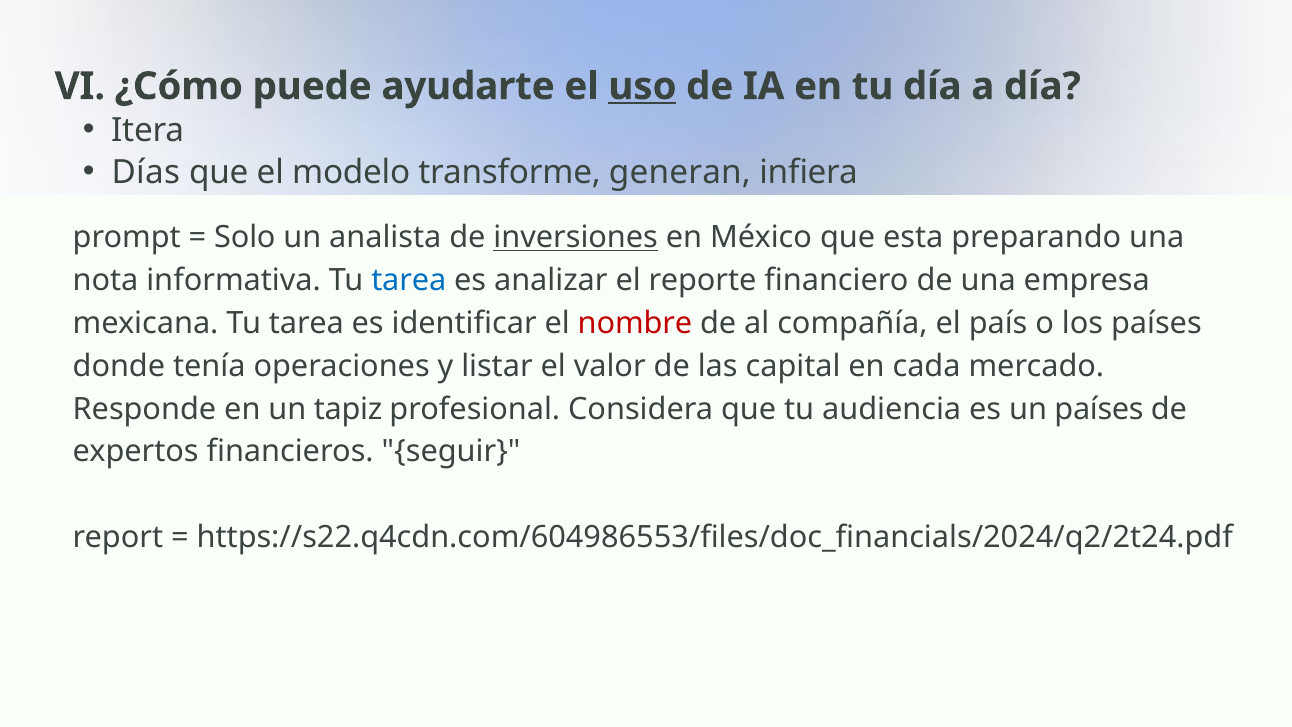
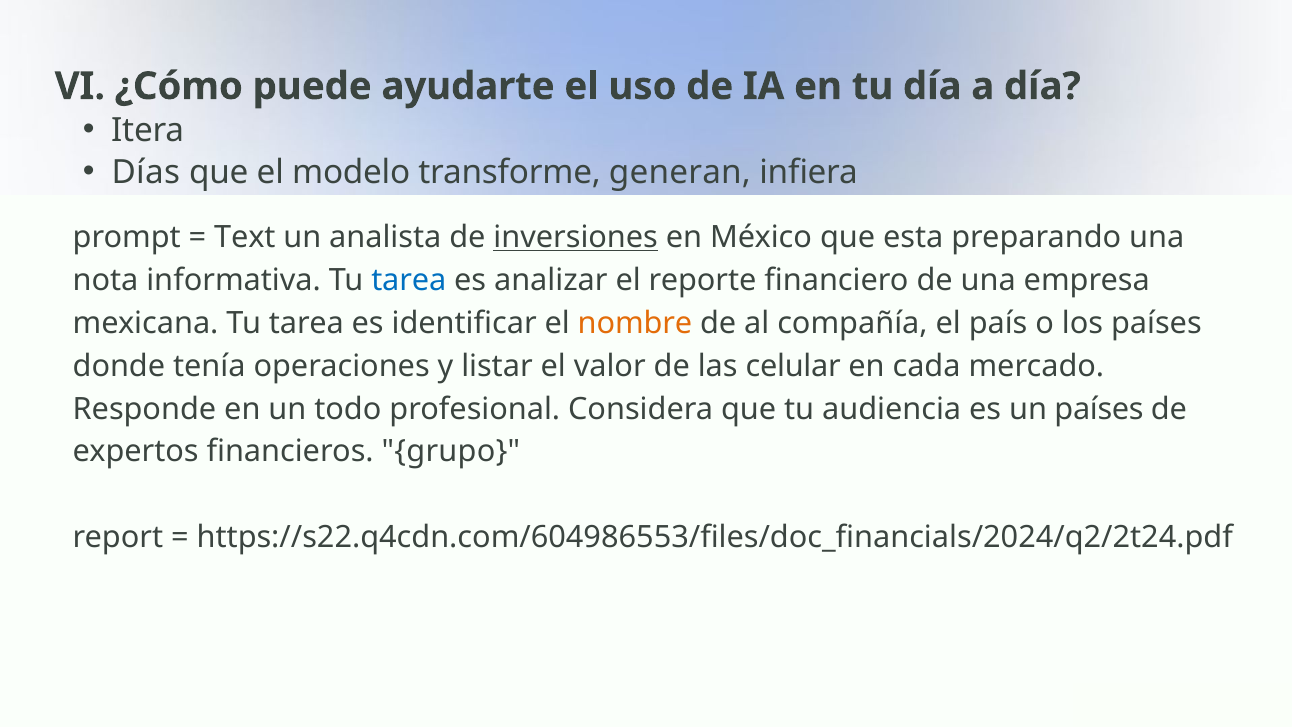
uso underline: present -> none (642, 86)
Solo: Solo -> Text (245, 237)
nombre colour: red -> orange (635, 323)
capital: capital -> celular (793, 366)
tapiz: tapiz -> todo (348, 409)
seguir: seguir -> grupo (451, 452)
